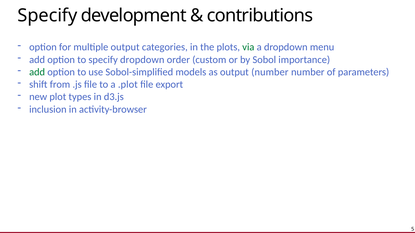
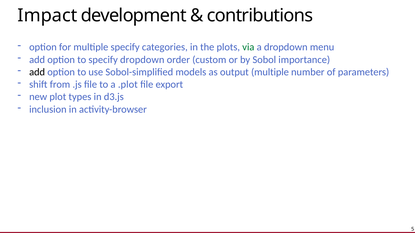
Specify: Specify -> Impact (47, 16)
multiple output: output -> specify (125, 47)
add colour: green -> black (37, 72)
output number: number -> multiple (270, 72)
